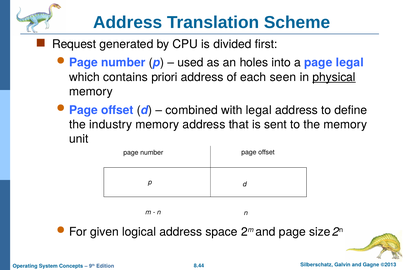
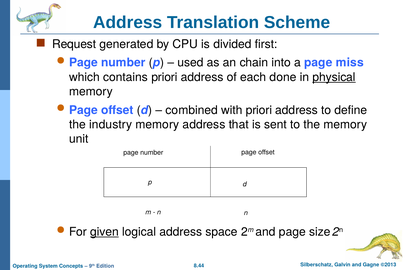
holes: holes -> chain (254, 63)
page legal: legal -> miss (350, 63)
seen: seen -> done (283, 77)
with legal: legal -> priori (259, 110)
given underline: none -> present (105, 232)
